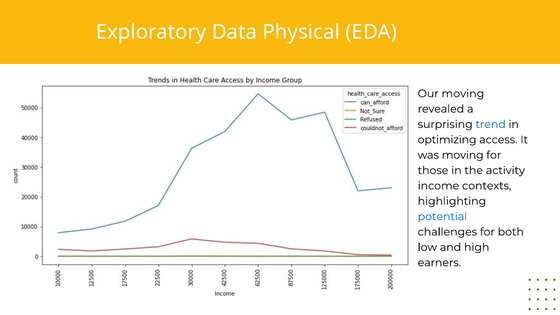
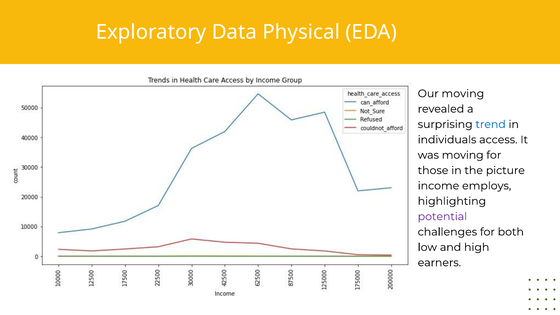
optimizing: optimizing -> individuals (447, 140)
activity: activity -> picture (505, 170)
contexts: contexts -> employs (487, 186)
potential colour: blue -> purple (442, 217)
